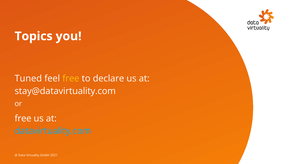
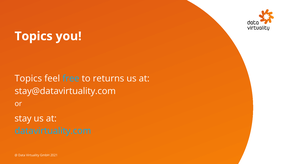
Tuned: Tuned -> Topics (28, 79)
free colour: yellow -> light blue (71, 79)
declare: declare -> returns (108, 79)
free: free -> stay (23, 119)
